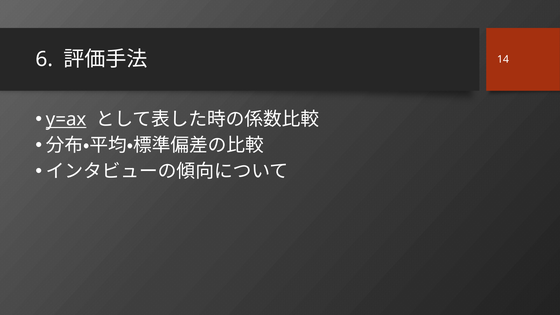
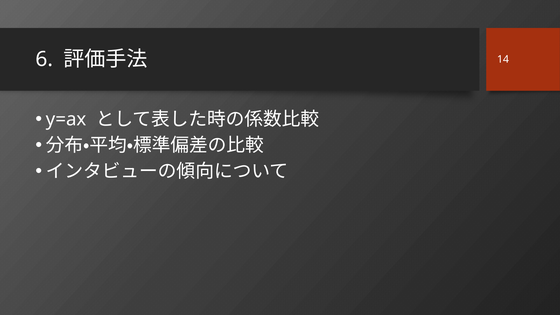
y=ax underline: present -> none (66, 119)
